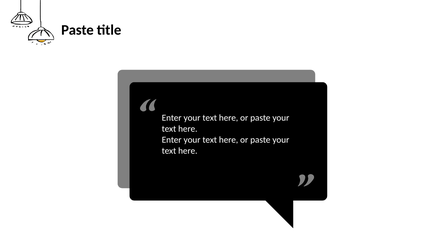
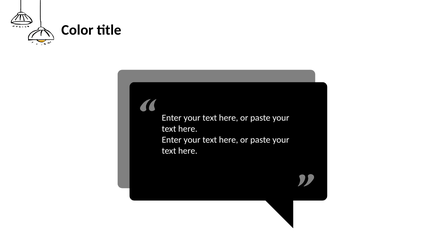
Paste: Paste -> Color (77, 30)
